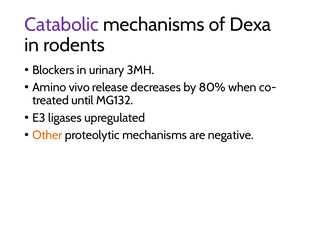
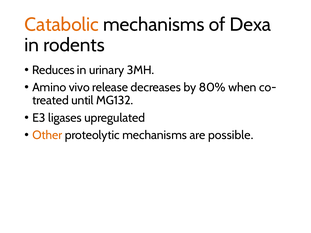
Catabolic colour: purple -> orange (62, 25)
Blockers: Blockers -> Reduces (53, 70)
negative: negative -> possible (231, 135)
